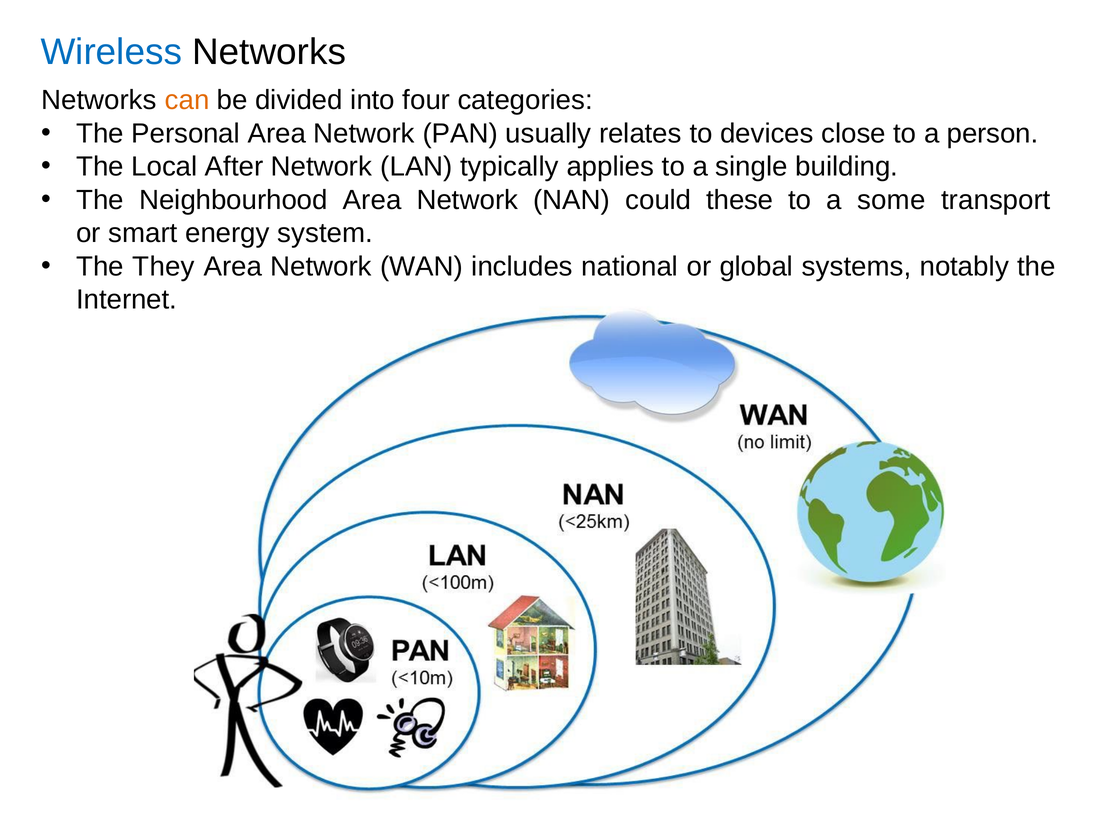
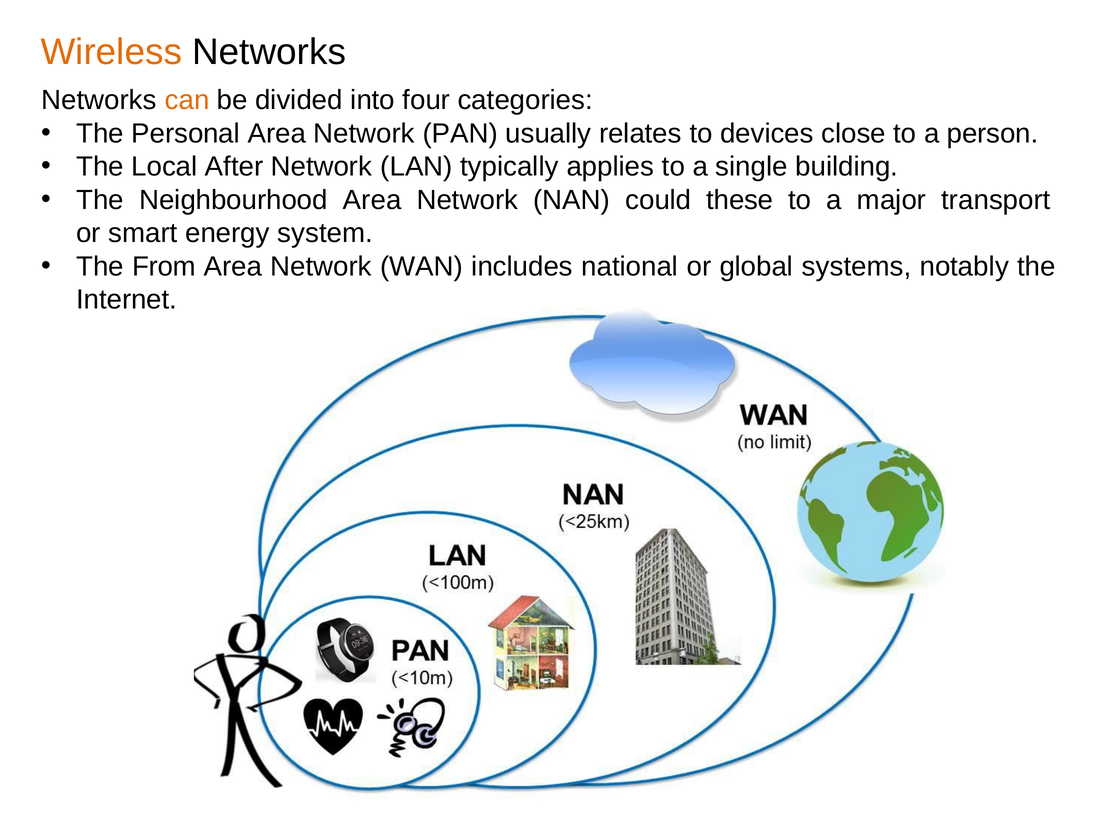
Wireless colour: blue -> orange (111, 52)
some: some -> major (892, 200)
They: They -> From (164, 266)
